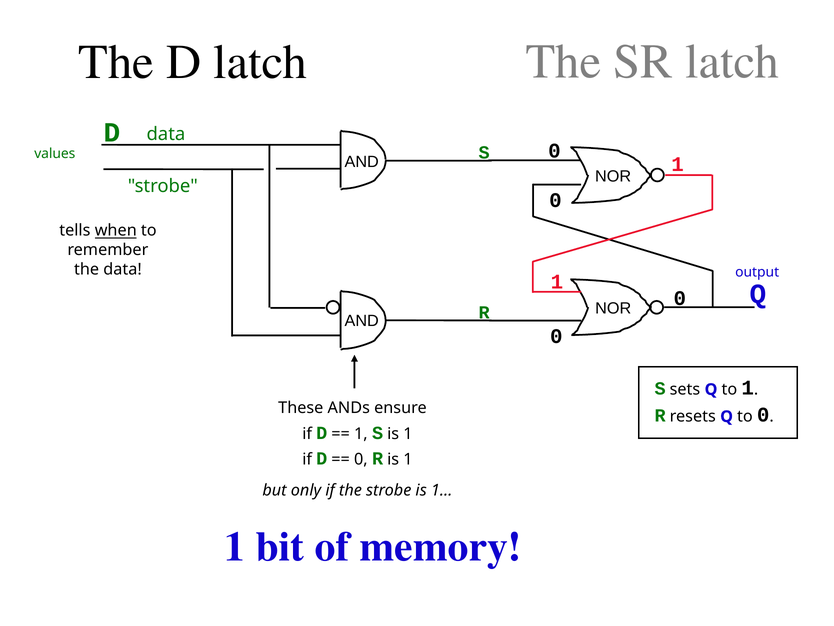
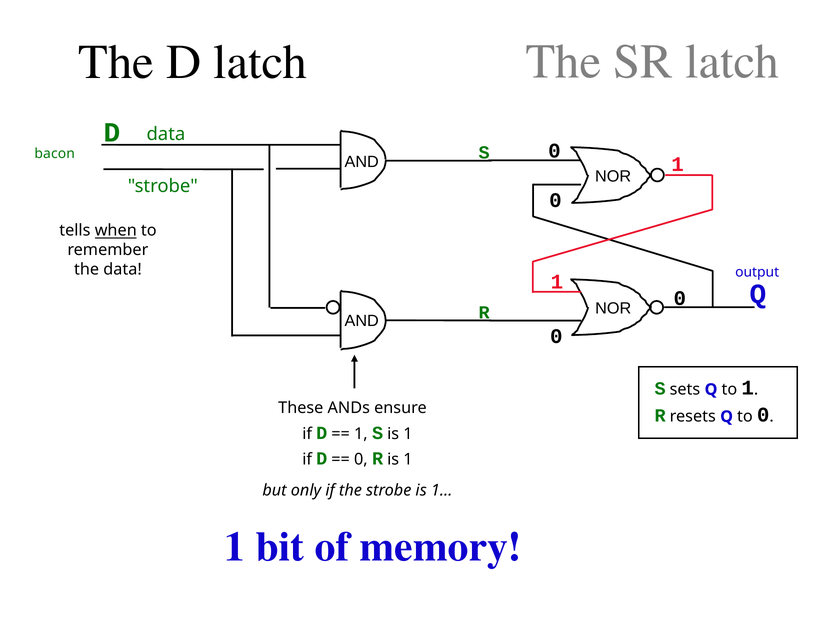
values: values -> bacon (55, 154)
